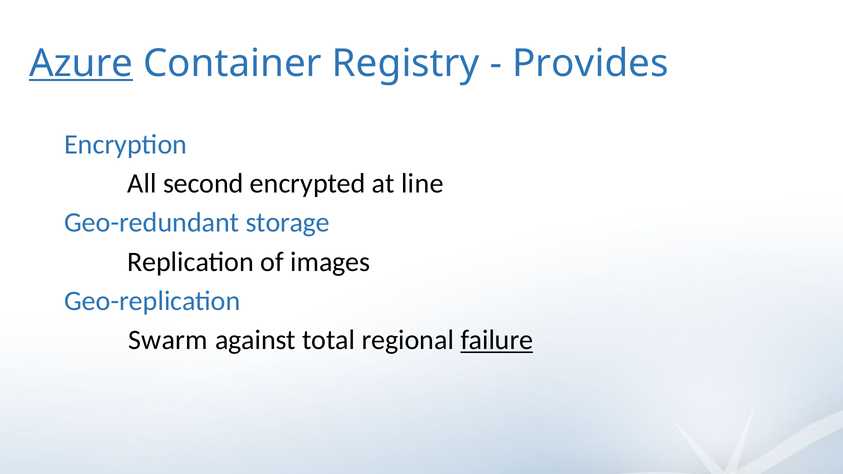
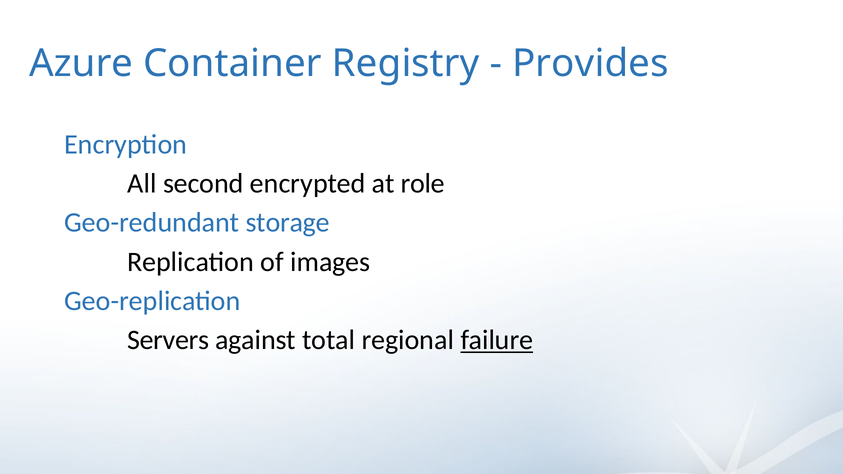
Azure underline: present -> none (81, 63)
line: line -> role (423, 184)
Swarm: Swarm -> Servers (168, 340)
